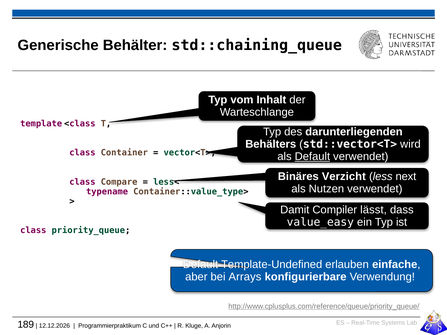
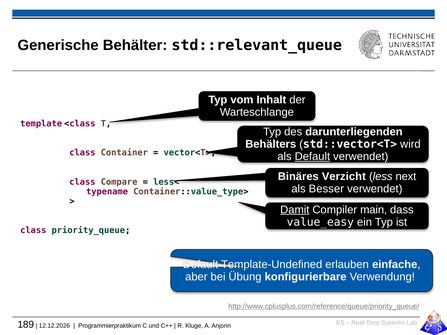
std::chaining_queue: std::chaining_queue -> std::relevant_queue (257, 45)
Nutzen: Nutzen -> Besser (326, 189)
Damit underline: none -> present (295, 210)
lässt: lässt -> main (374, 210)
Arrays: Arrays -> Übung (245, 277)
